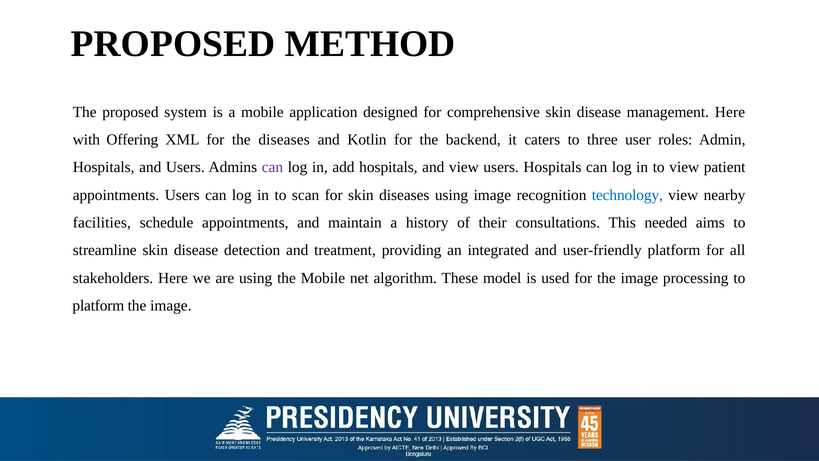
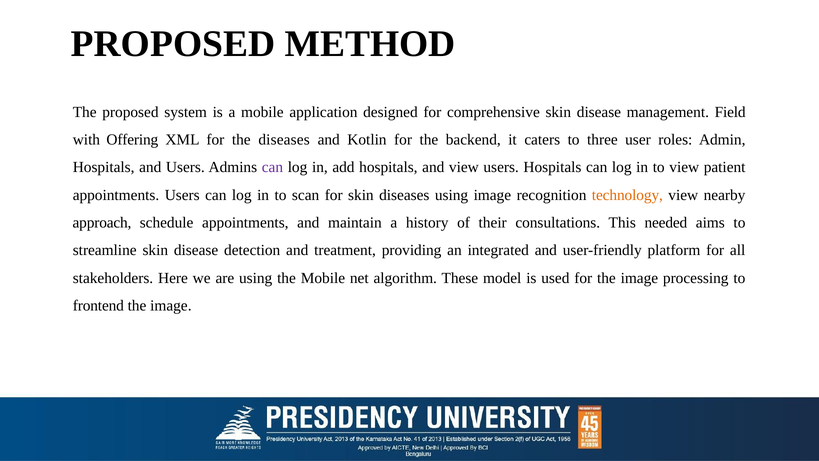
management Here: Here -> Field (730, 112)
technology colour: blue -> orange (627, 195)
facilities: facilities -> approach (102, 223)
platform: platform -> frontend (98, 305)
